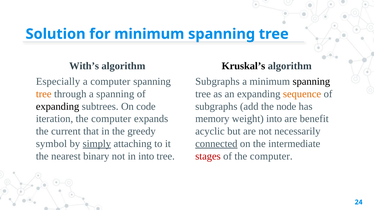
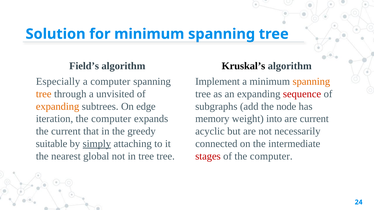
With’s: With’s -> Field’s (84, 66)
Subgraphs: Subgraphs -> Implement (218, 82)
spanning colour: black -> orange (311, 82)
a spanning: spanning -> unvisited (115, 94)
sequence colour: orange -> red (302, 94)
expanding colour: black -> orange (58, 107)
code: code -> edge (146, 107)
are benefit: benefit -> current (314, 119)
symbol: symbol -> suitable (52, 144)
connected underline: present -> none (216, 144)
binary: binary -> global (96, 156)
in into: into -> tree (146, 156)
